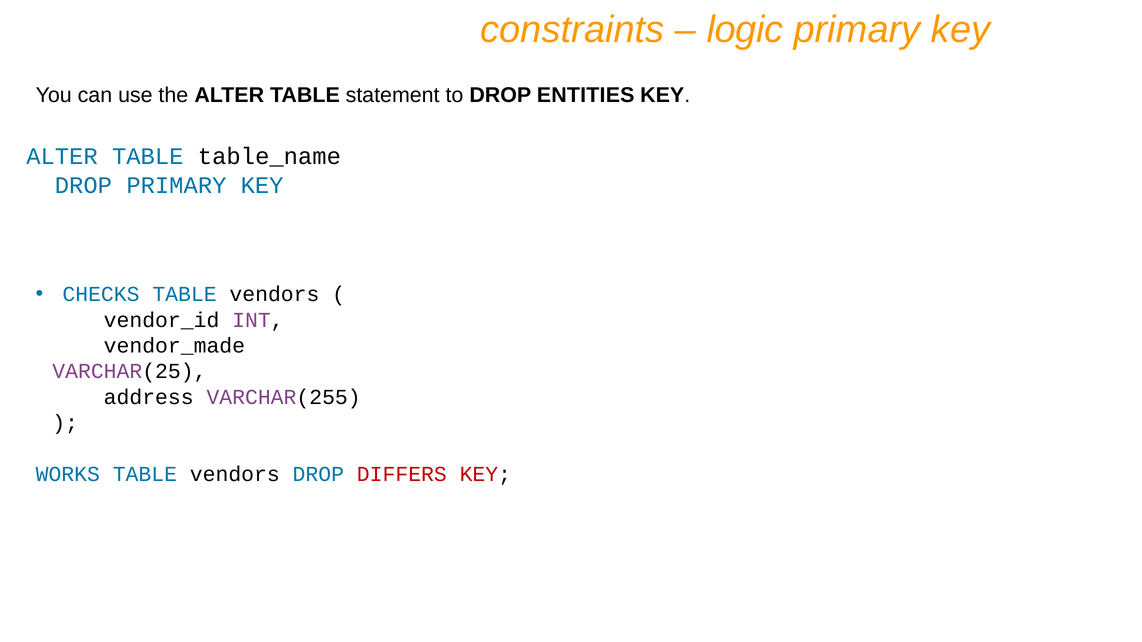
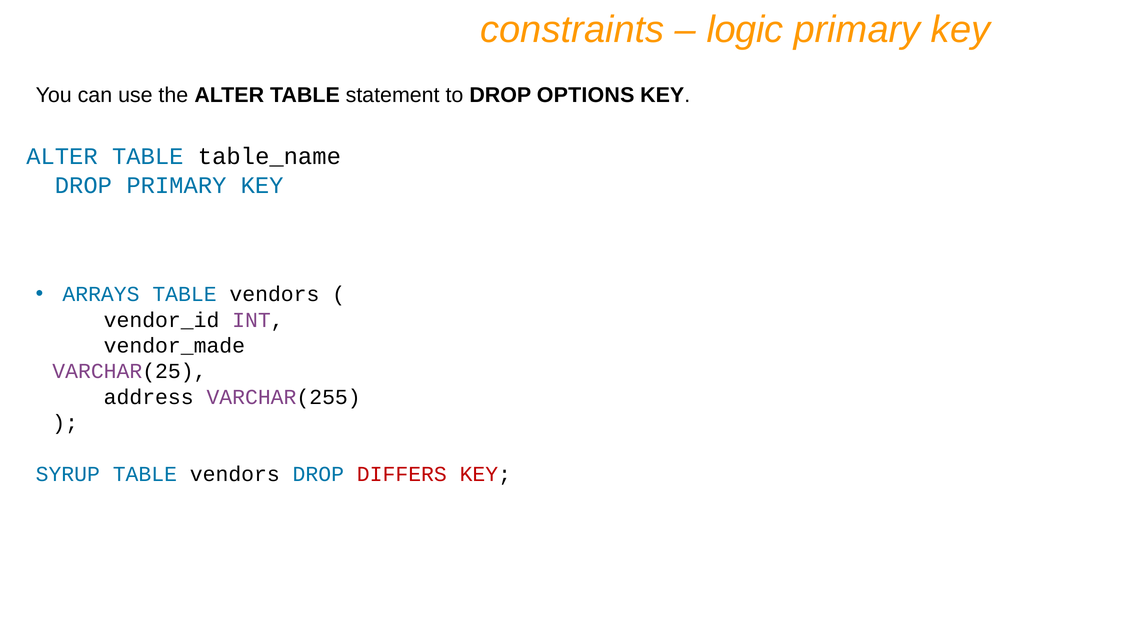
ENTITIES: ENTITIES -> OPTIONS (586, 95)
CHECKS: CHECKS -> ARRAYS (101, 295)
WORKS: WORKS -> SYRUP (68, 475)
